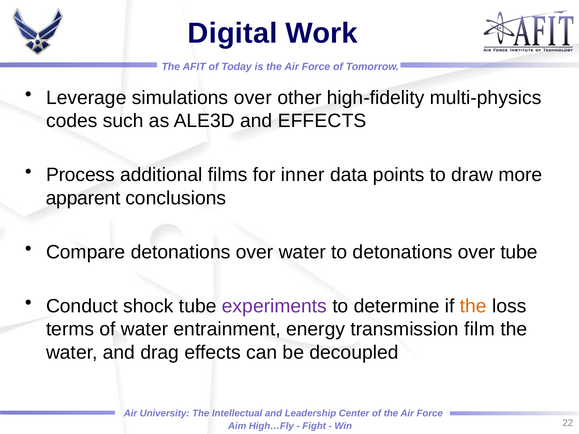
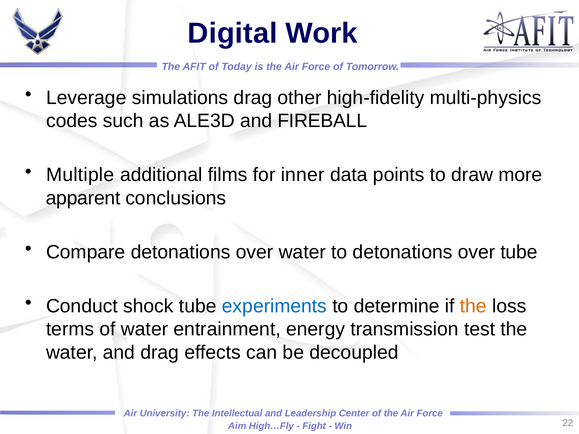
simulations over: over -> drag (253, 98)
and EFFECTS: EFFECTS -> FIREBALL (322, 121)
Process: Process -> Multiple (80, 175)
experiments colour: purple -> blue (274, 306)
film: film -> test (480, 329)
